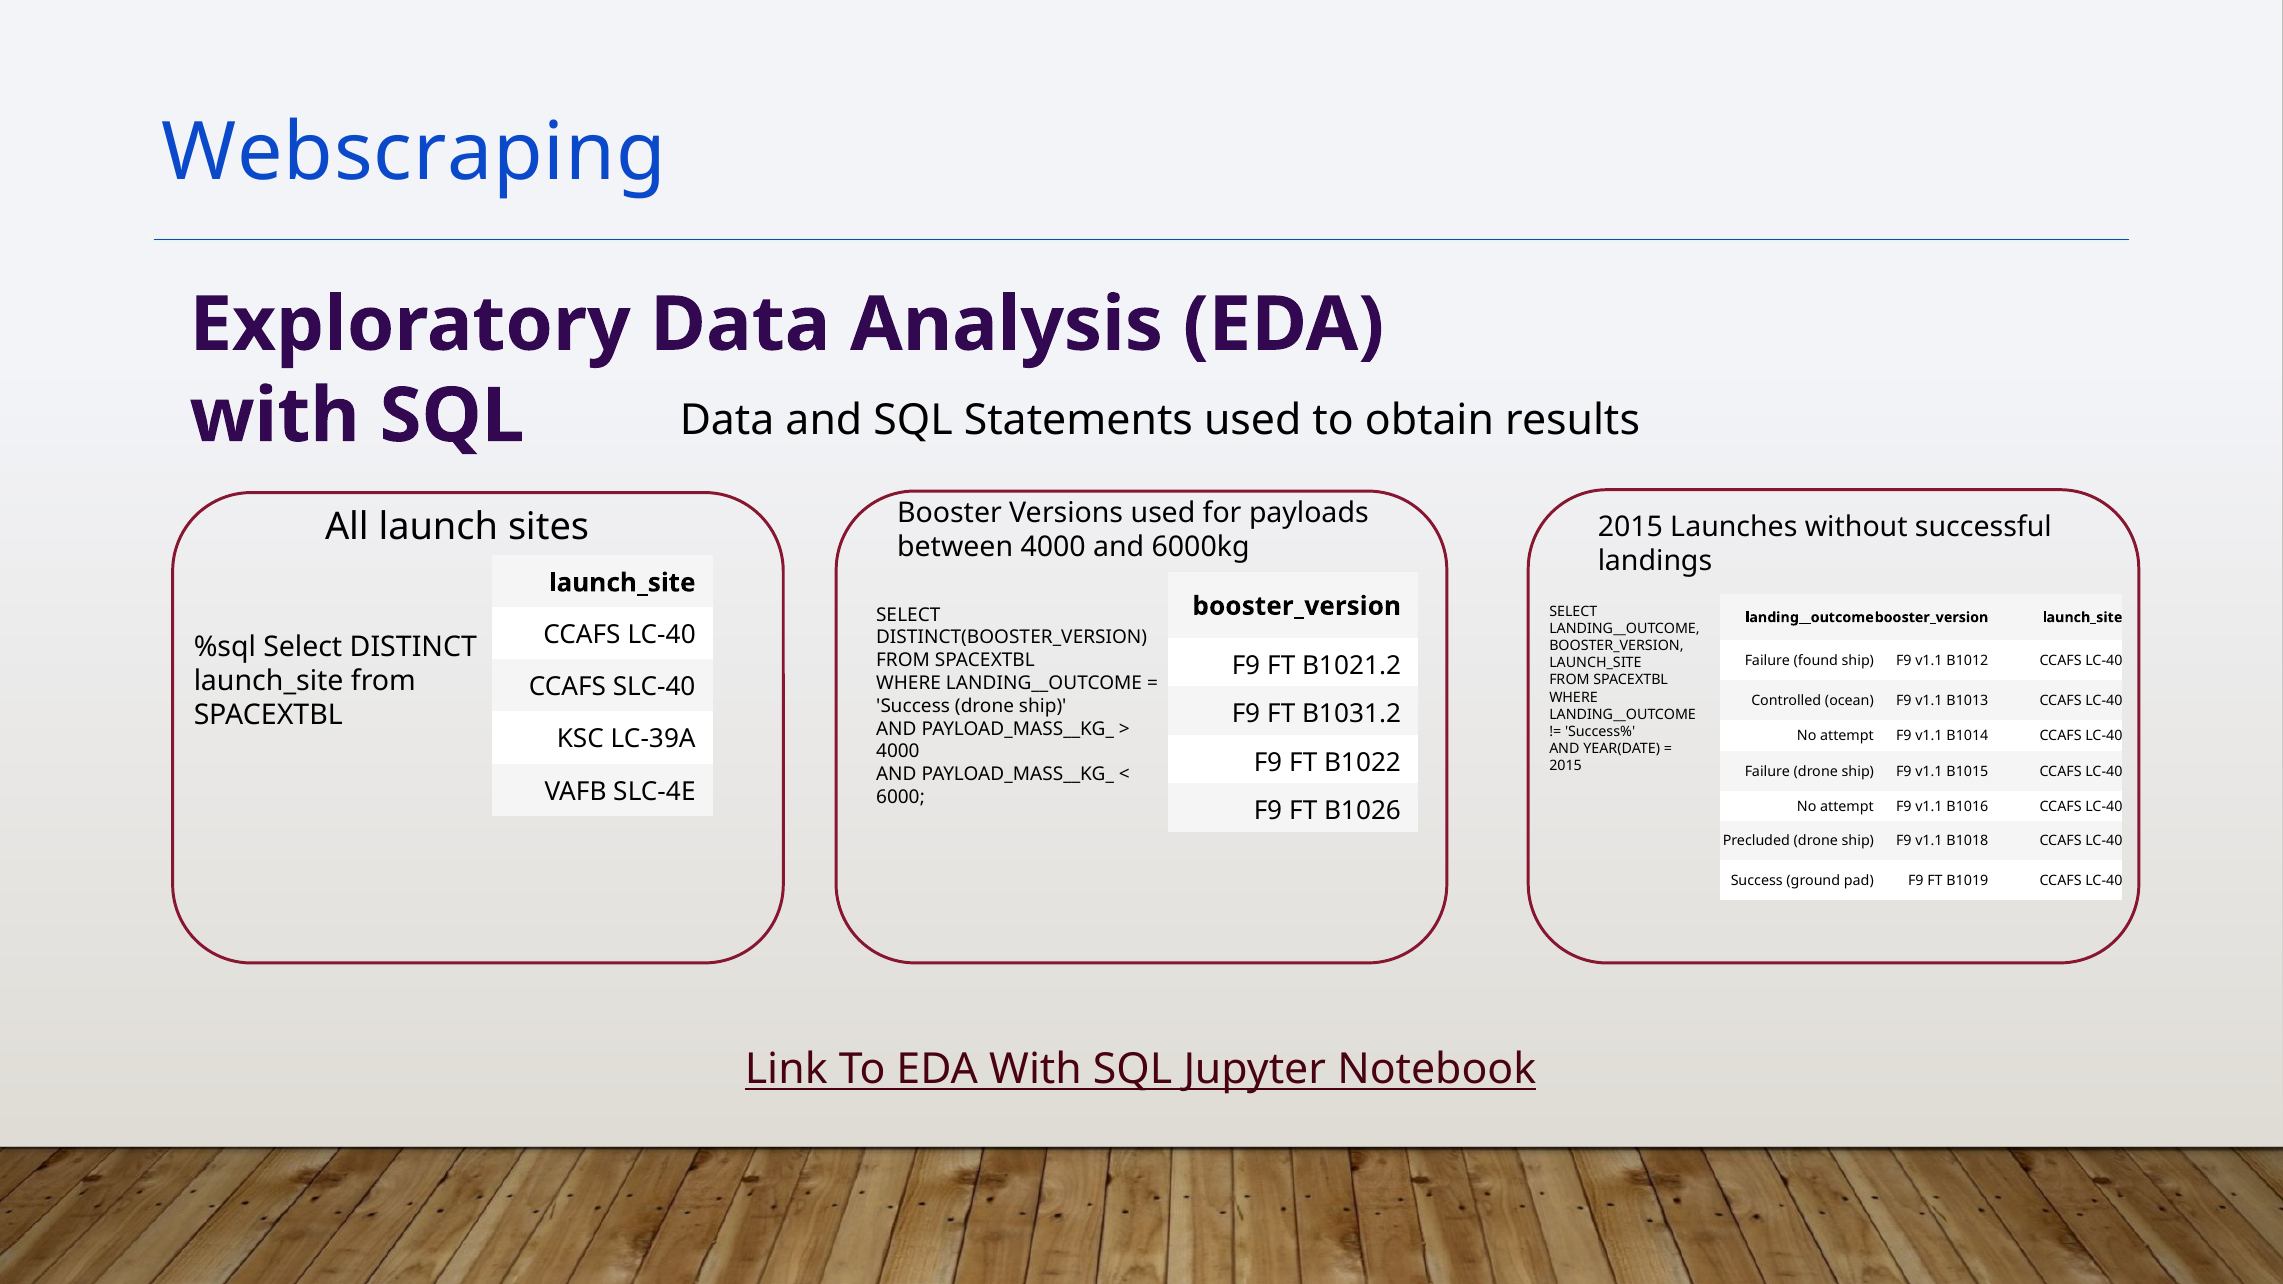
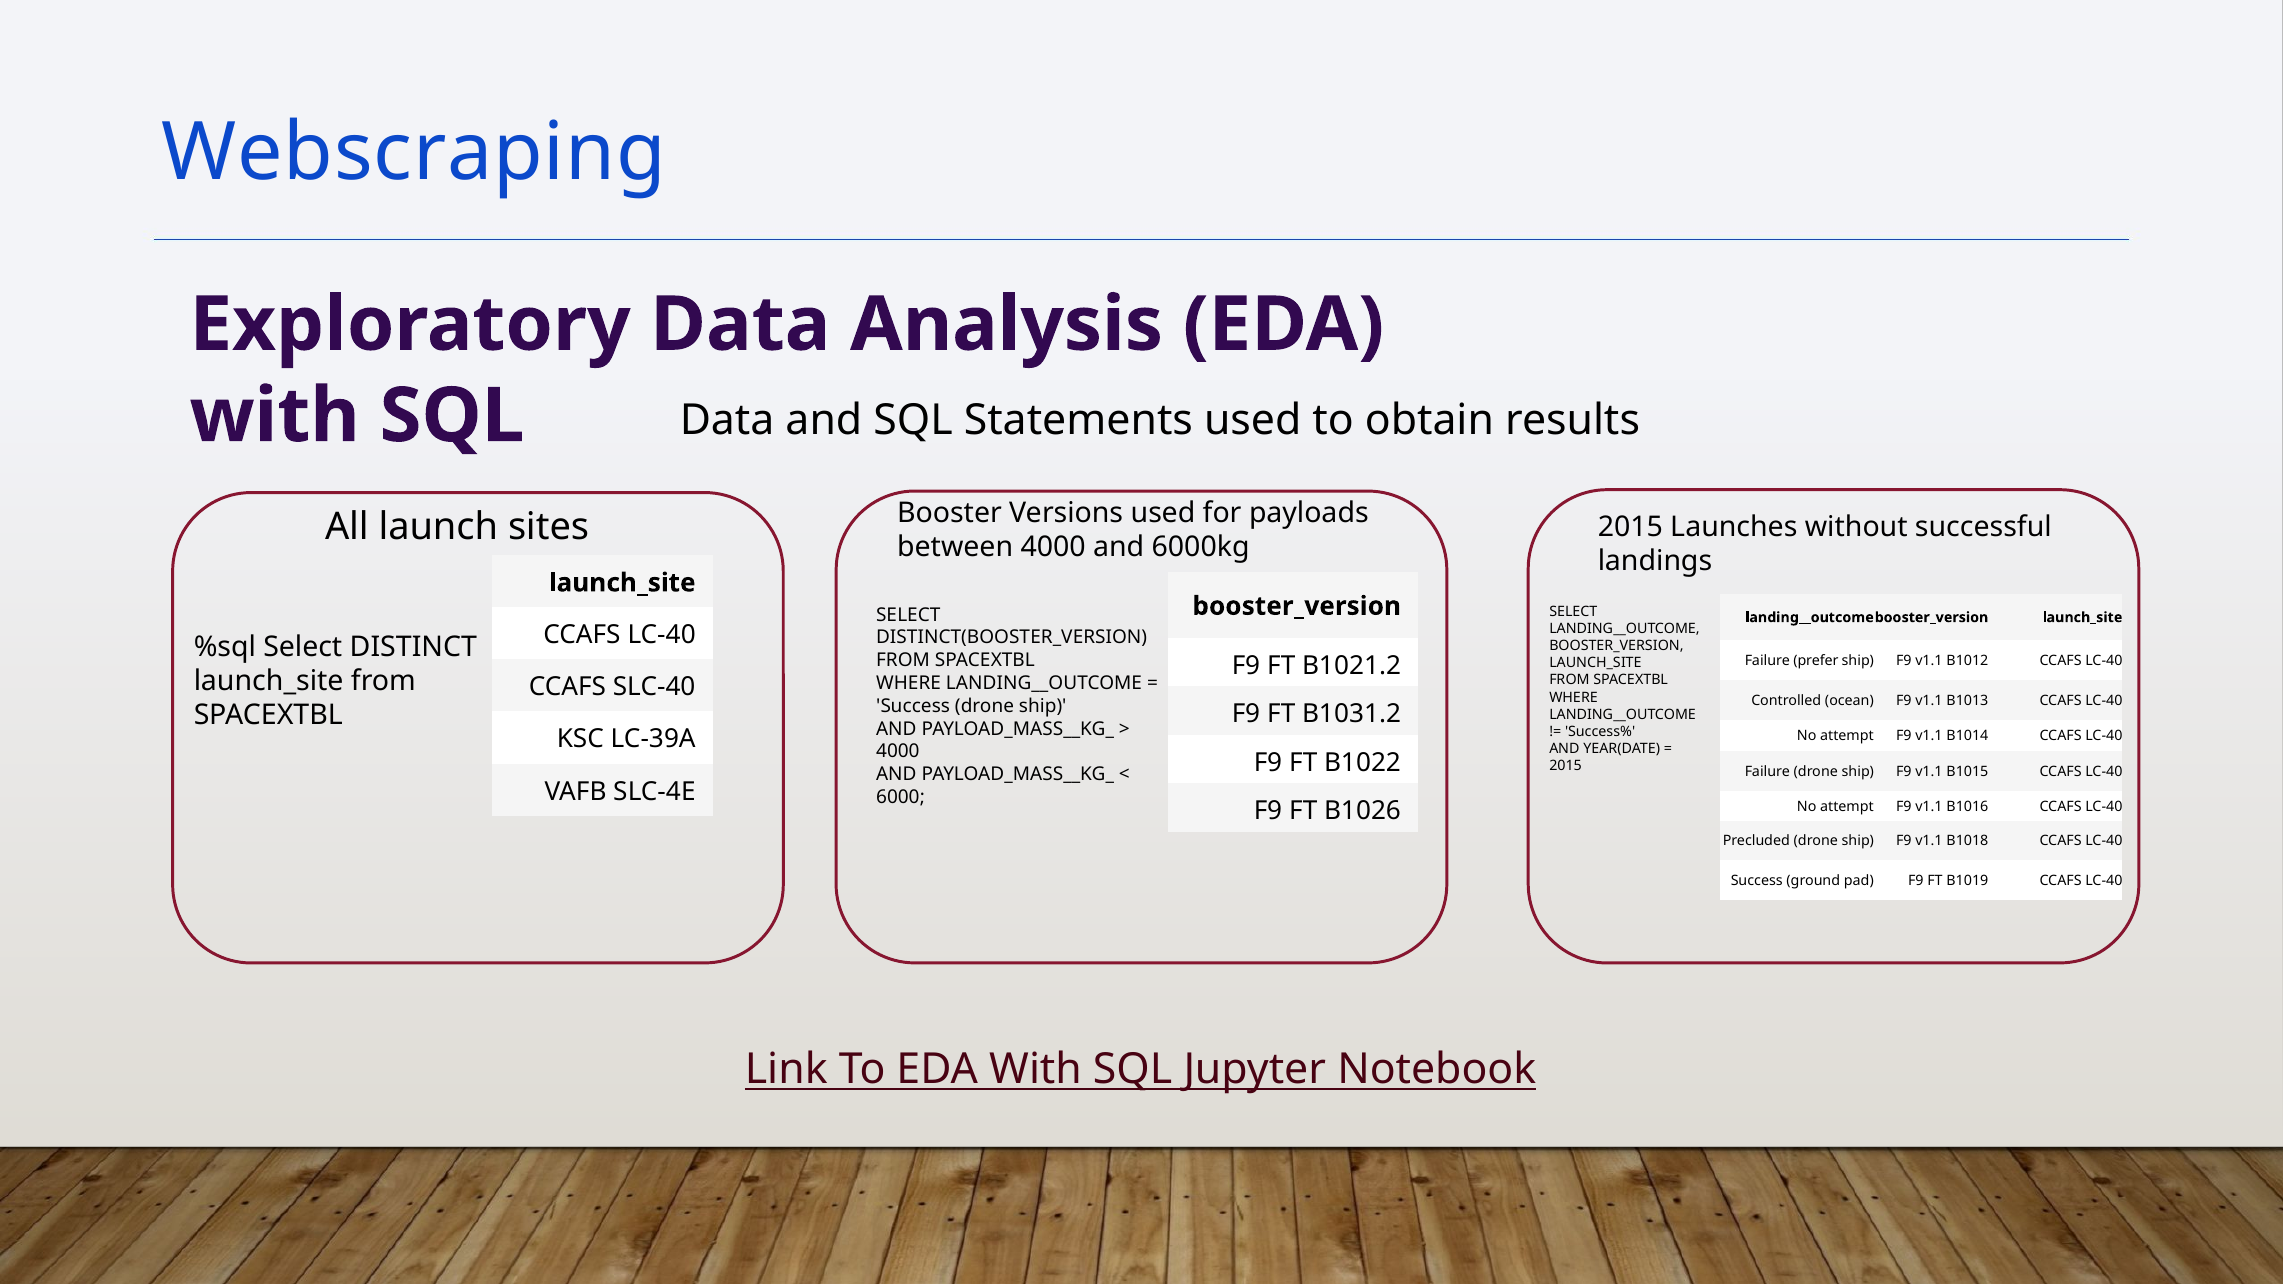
found: found -> prefer (1816, 661)
